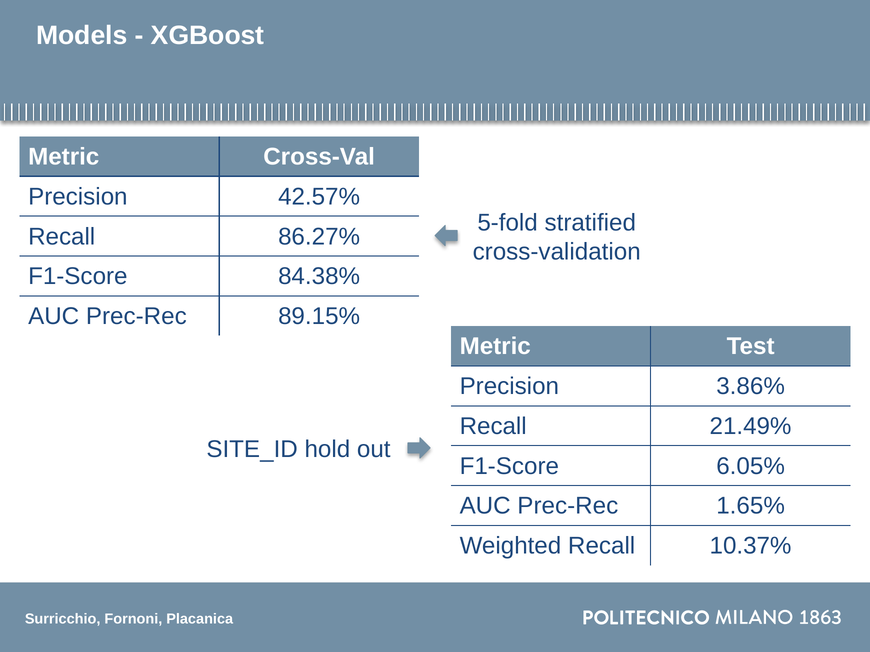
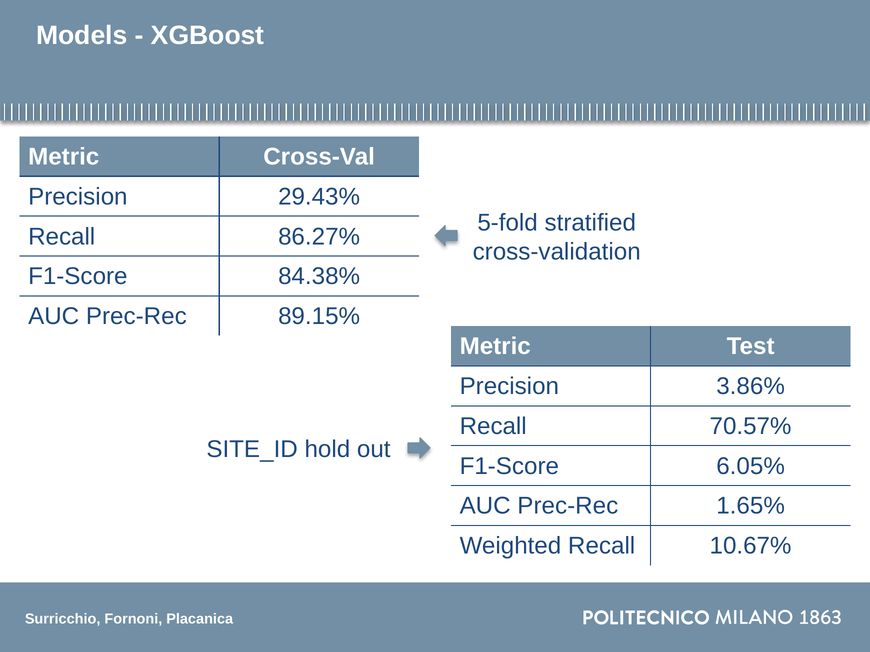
42.57%: 42.57% -> 29.43% (319, 197)
21.49%: 21.49% -> 70.57% (751, 427)
10.37%: 10.37% -> 10.67% (751, 546)
